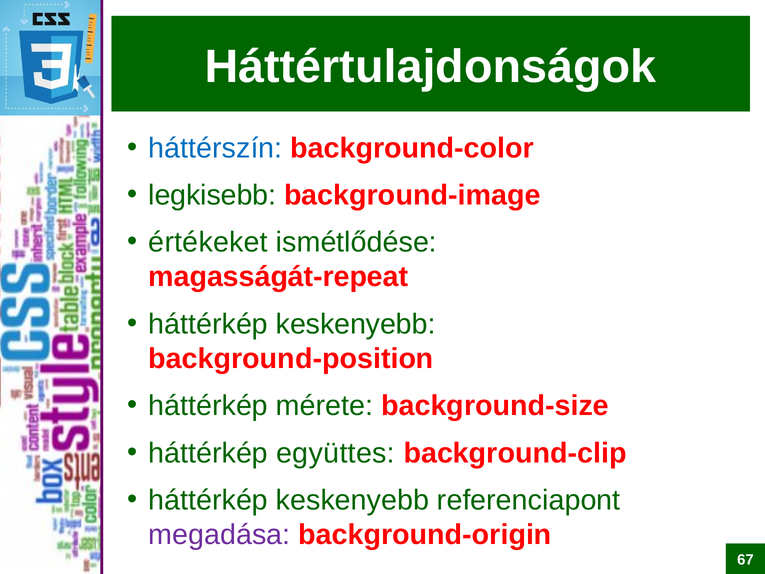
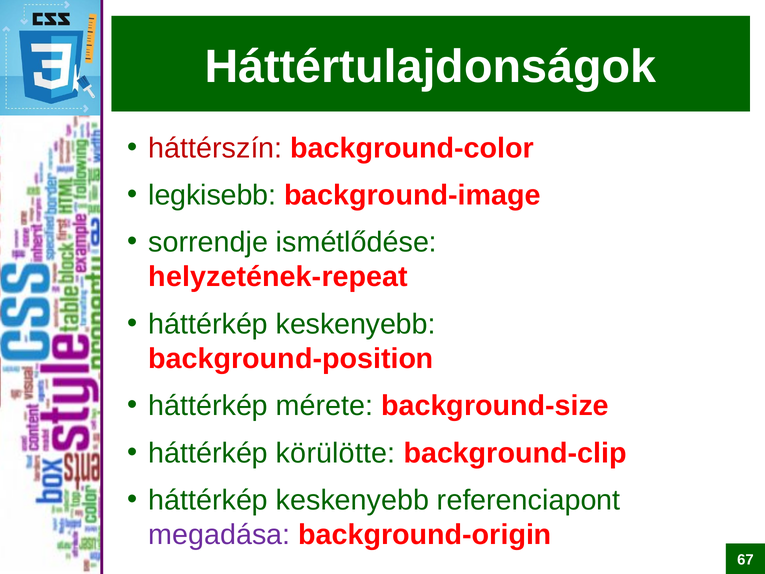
háttérszín colour: blue -> red (215, 148)
értékeket: értékeket -> sorrendje (208, 242)
magasságát-repeat: magasságát-repeat -> helyzetének-repeat (278, 277)
együttes: együttes -> körülötte (336, 453)
